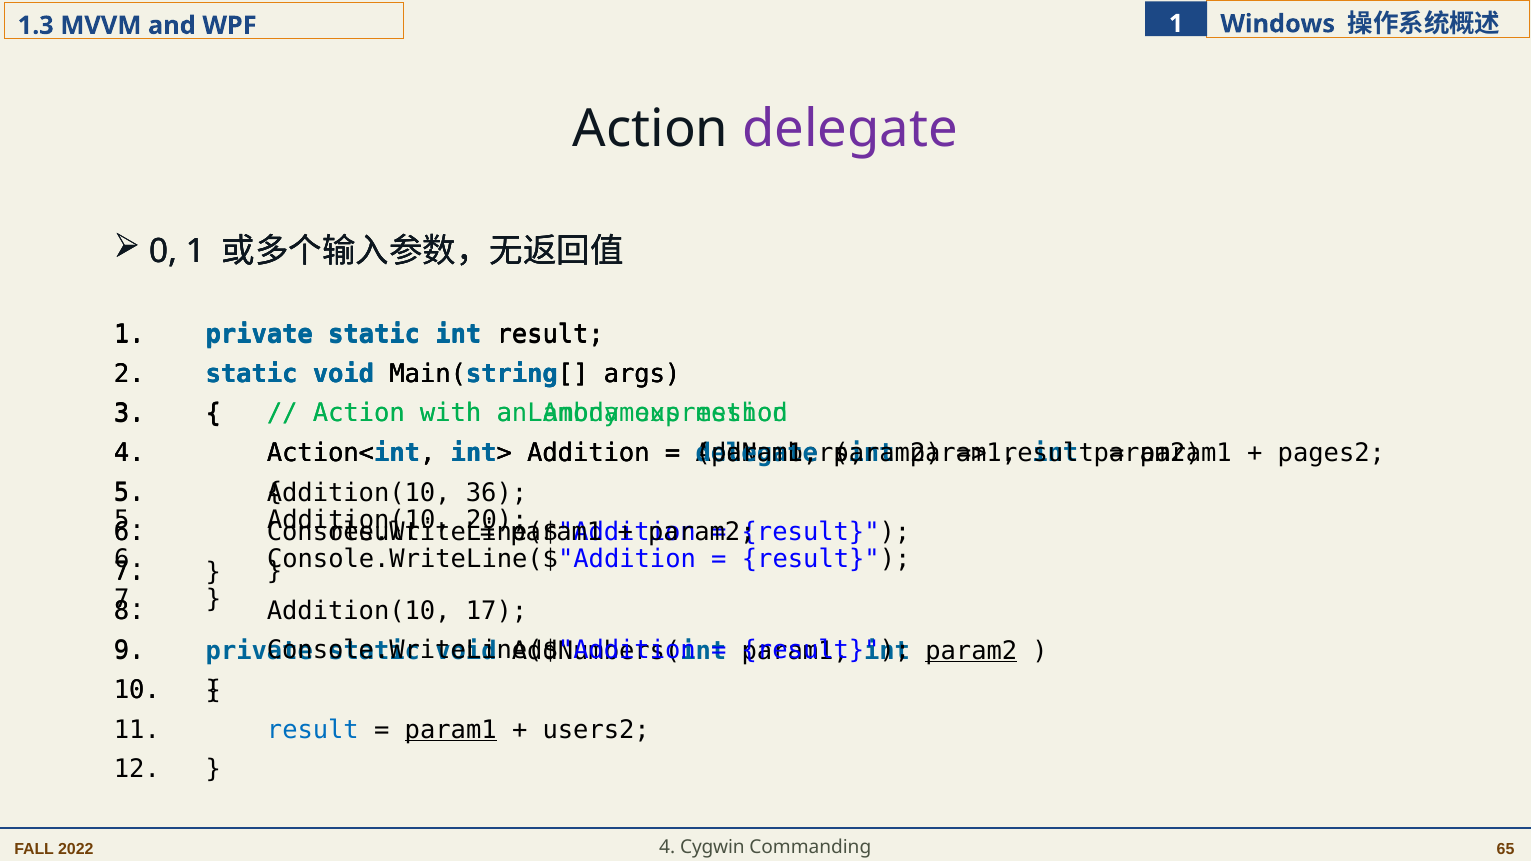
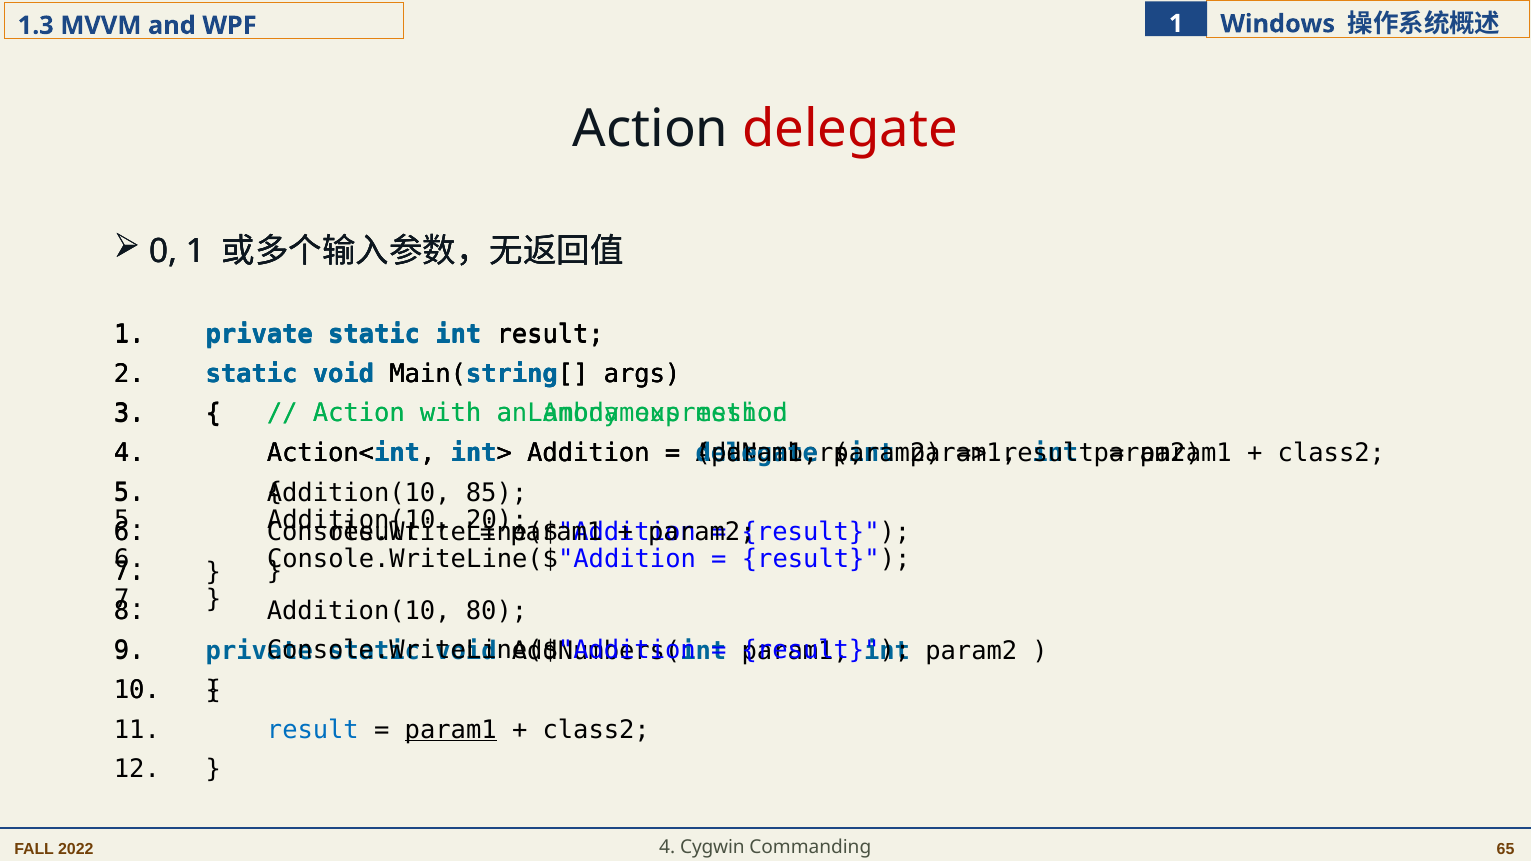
delegate colour: purple -> red (850, 129)
pages2: pages2 -> class2 (1331, 453)
36: 36 -> 85 (497, 493)
17: 17 -> 80 (497, 611)
param2 underline: present -> none (971, 651)
users2: users2 -> class2 (596, 730)
